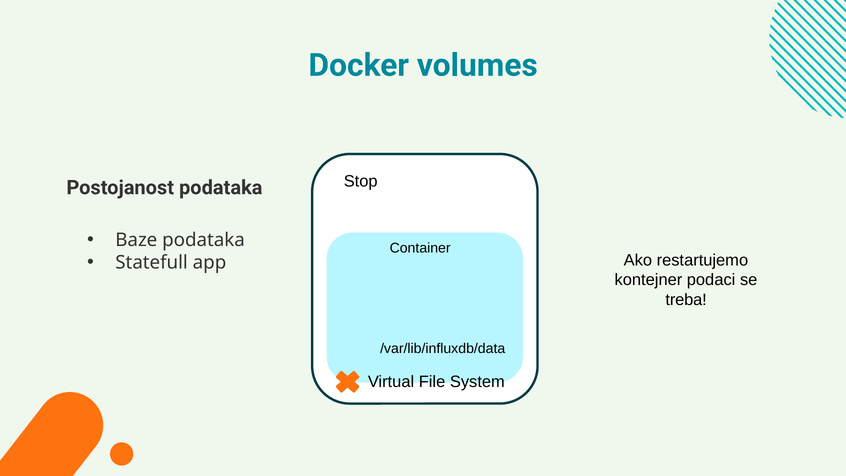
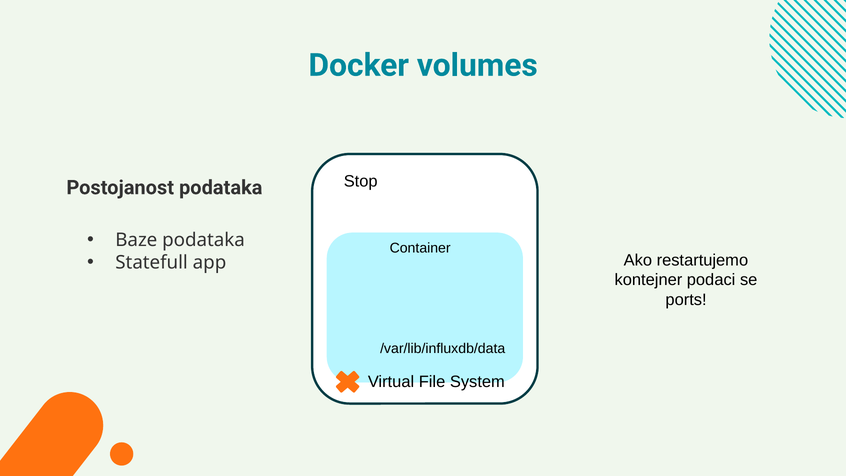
treba: treba -> ports (686, 300)
